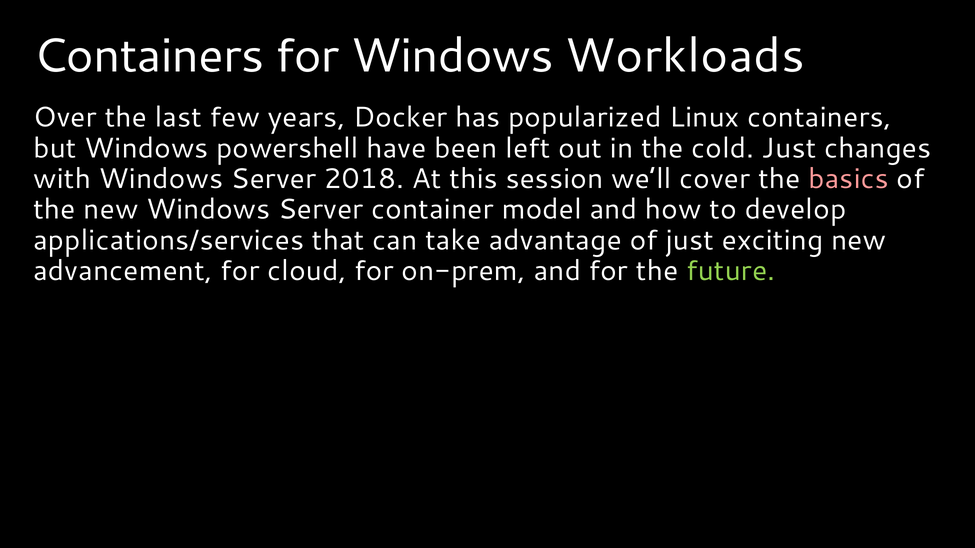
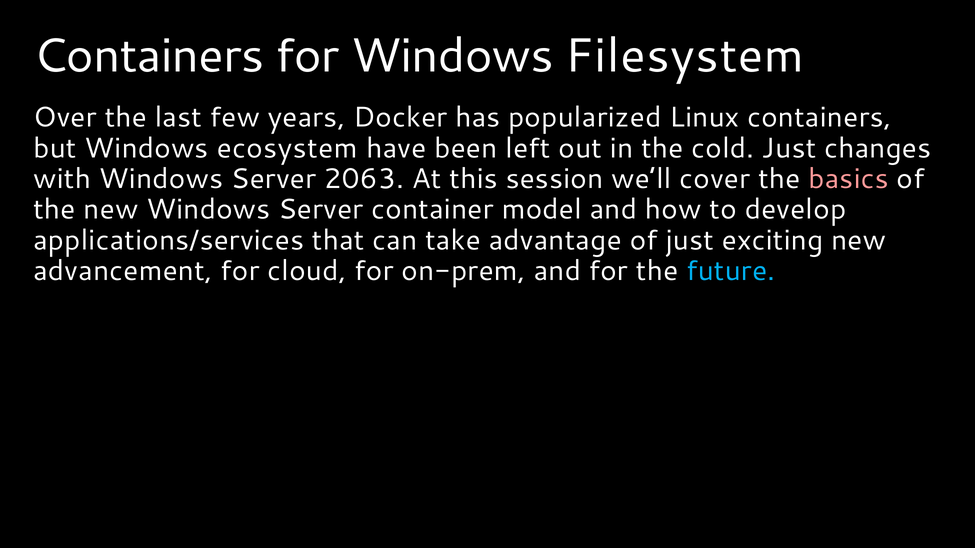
Workloads: Workloads -> Filesystem (685, 56)
powershell: powershell -> ecosystem (287, 148)
2018: 2018 -> 2063 (364, 179)
future colour: light green -> light blue (731, 271)
